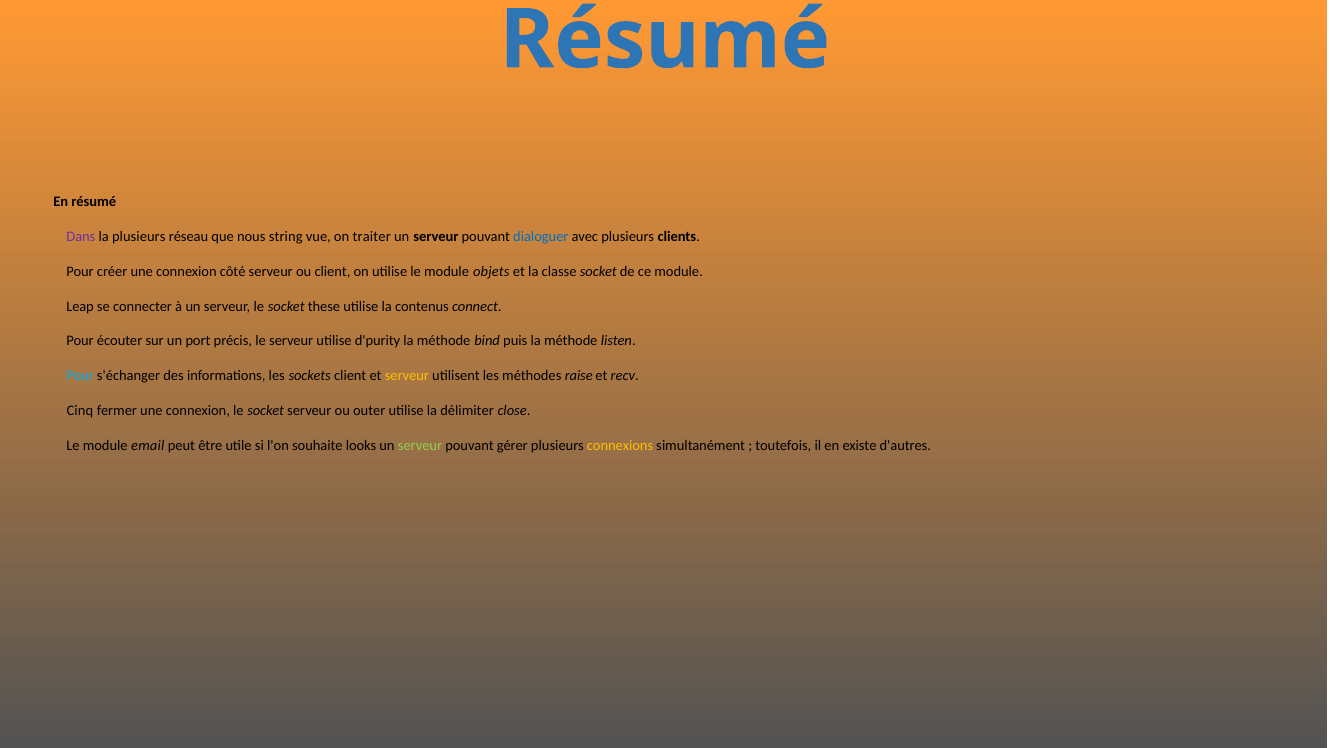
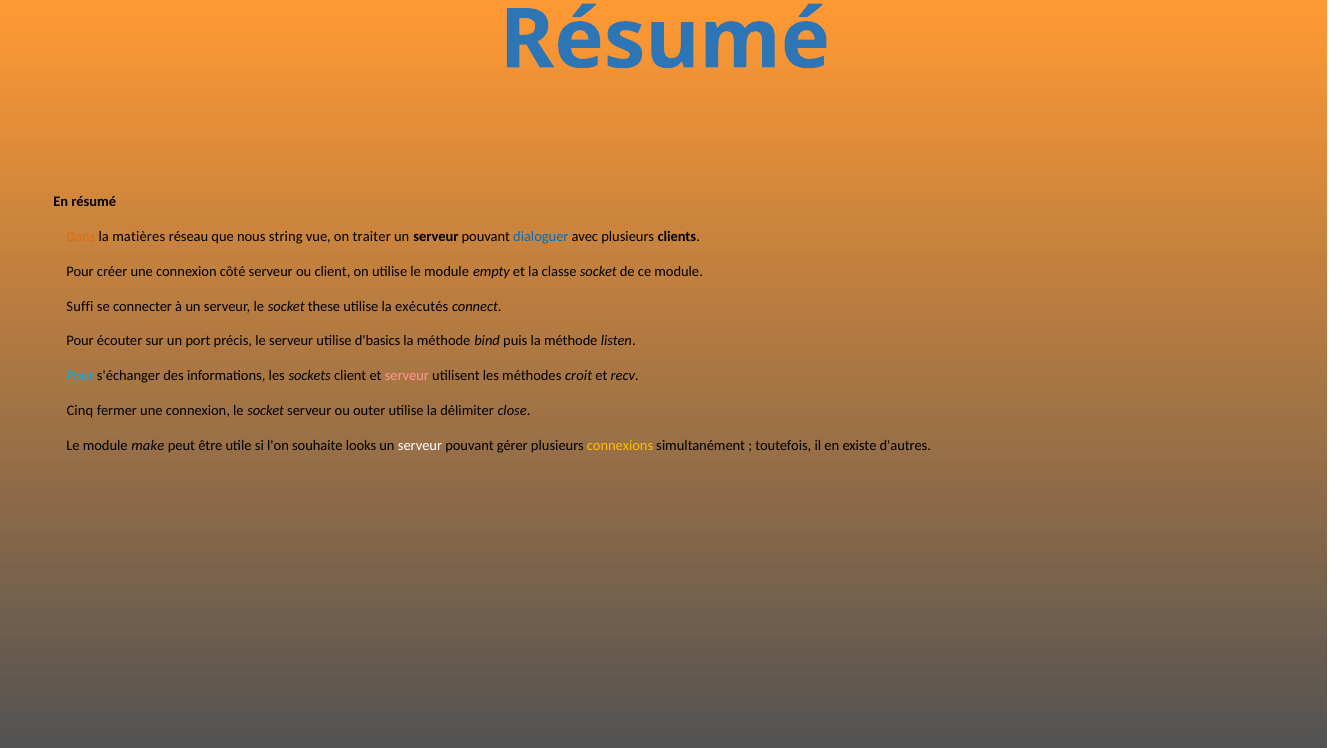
Dans colour: purple -> orange (81, 237)
la plusieurs: plusieurs -> matières (139, 237)
objets: objets -> empty (491, 271)
Leap: Leap -> Suffi (80, 306)
contenus: contenus -> exécutés (422, 306)
d'purity: d'purity -> d'basics (378, 341)
serveur colour: yellow -> pink (407, 376)
raise: raise -> croit (579, 376)
email: email -> make (148, 446)
serveur colour: light green -> white (420, 446)
